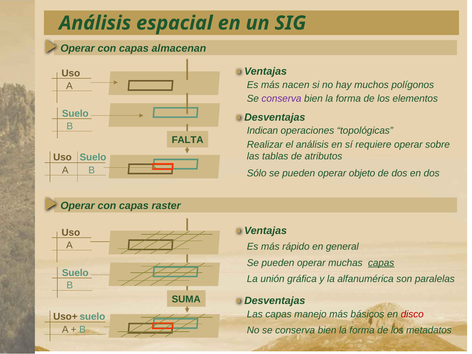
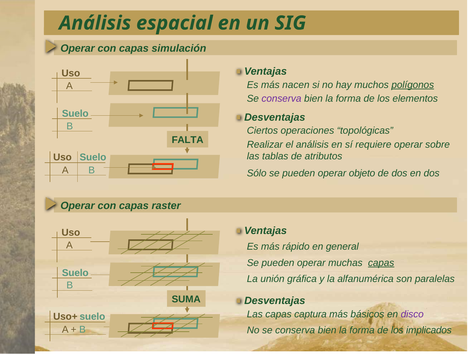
almacenan: almacenan -> simulación (179, 48)
polígonos underline: none -> present (413, 85)
Indican: Indican -> Ciertos (262, 131)
manejo: manejo -> captura (310, 314)
disco colour: red -> purple (412, 314)
metadatos: metadatos -> implicados (429, 330)
